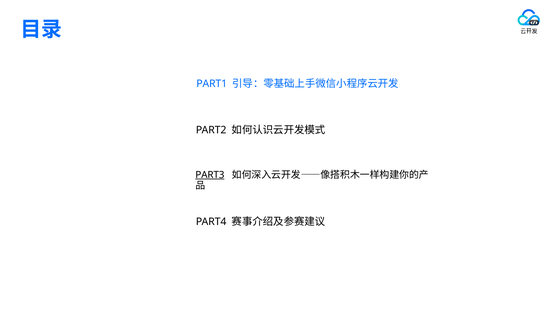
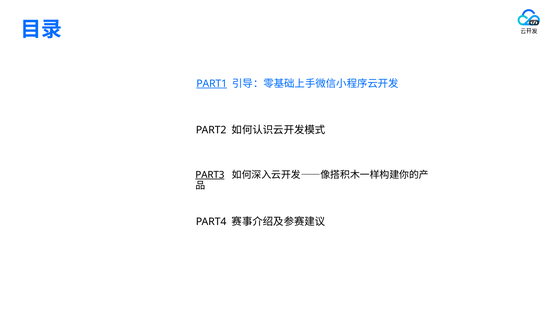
PART1 underline: none -> present (212, 84)
